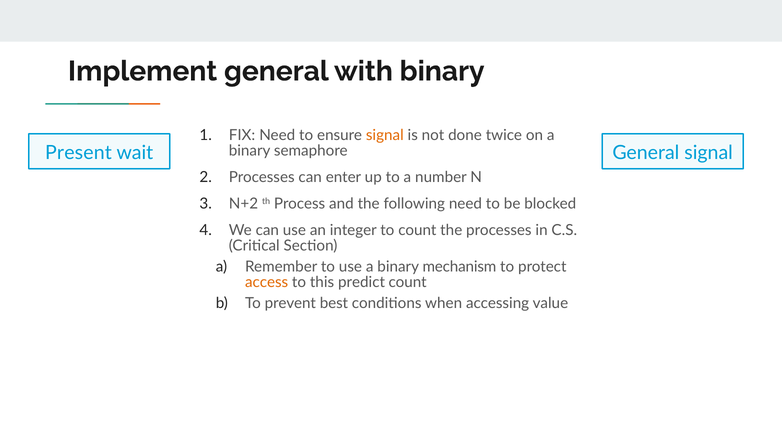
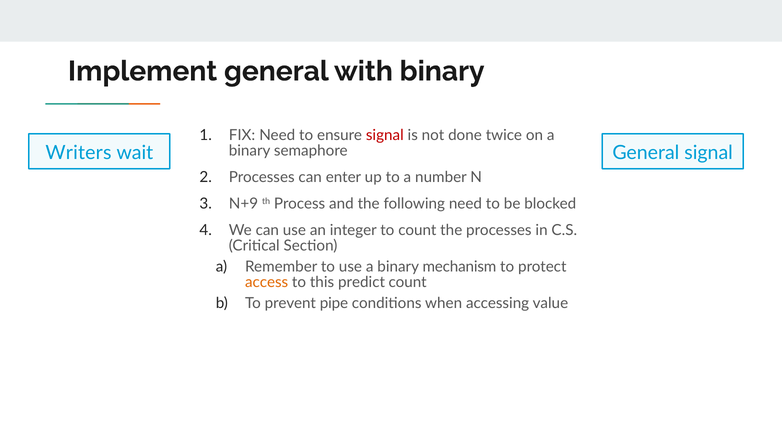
signal colour: orange -> red (385, 135)
Present: Present -> Writers (78, 153)
N+2: N+2 -> N+9 (243, 204)
best: best -> pipe (334, 303)
